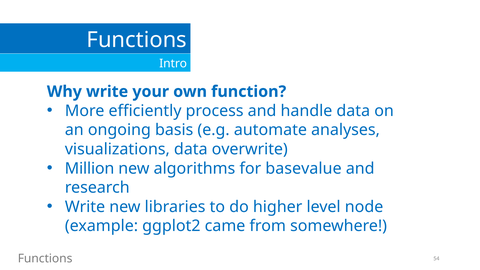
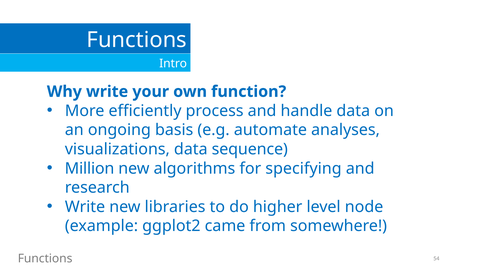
overwrite: overwrite -> sequence (250, 149)
basevalue: basevalue -> specifying (304, 168)
